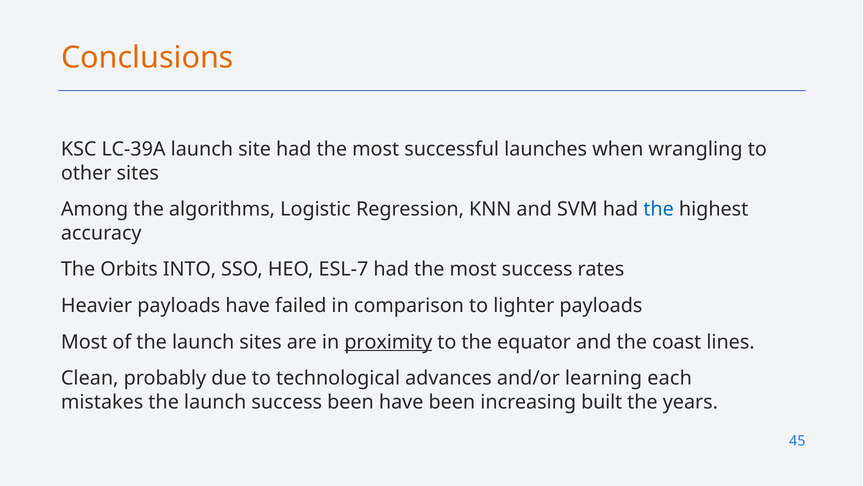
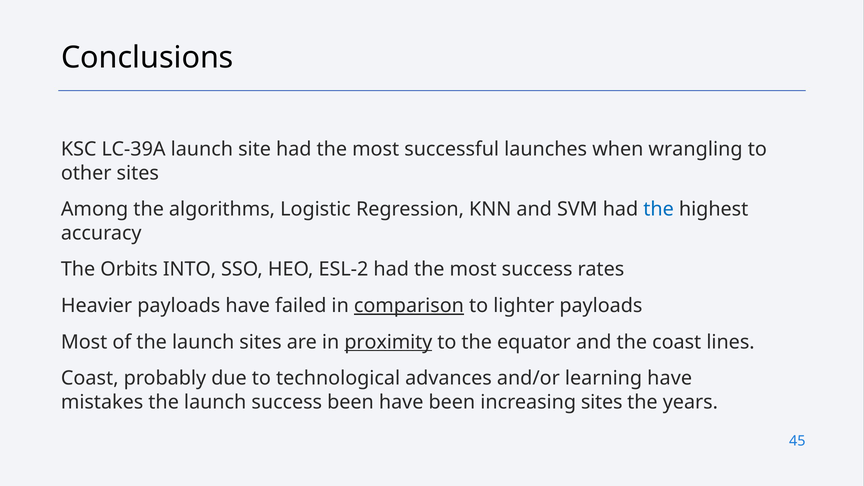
Conclusions colour: orange -> black (147, 58)
ESL-7: ESL-7 -> ESL-2 (343, 269)
comparison underline: none -> present (409, 306)
Clean: Clean -> Coast (90, 378)
learning each: each -> have (670, 378)
increasing built: built -> sites (602, 402)
